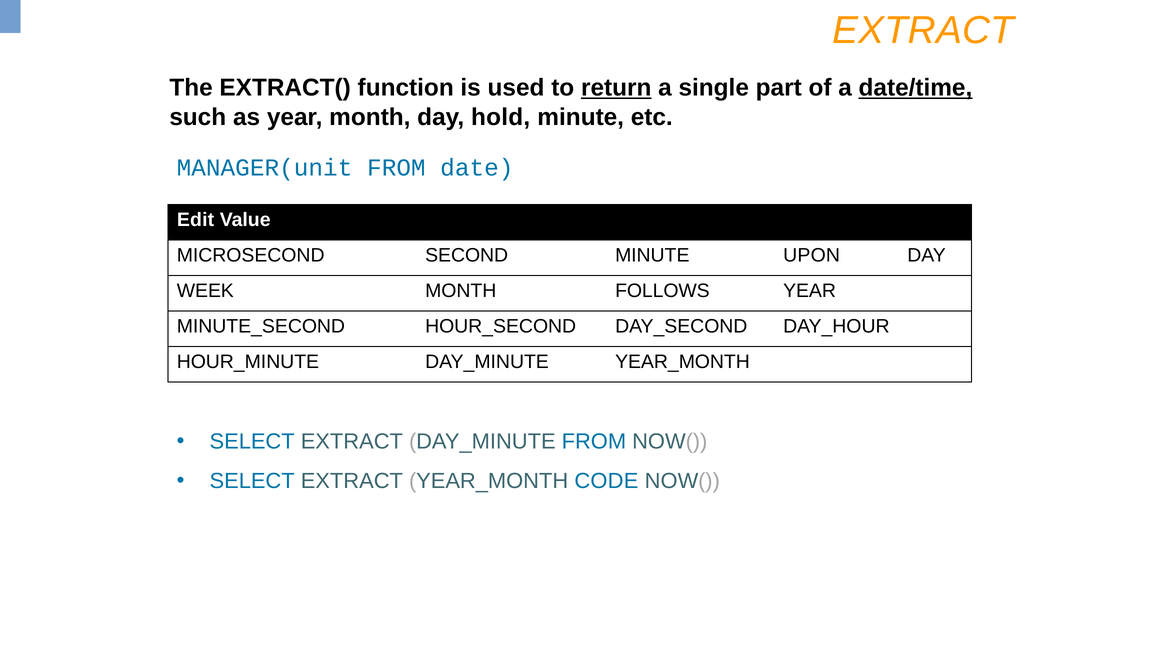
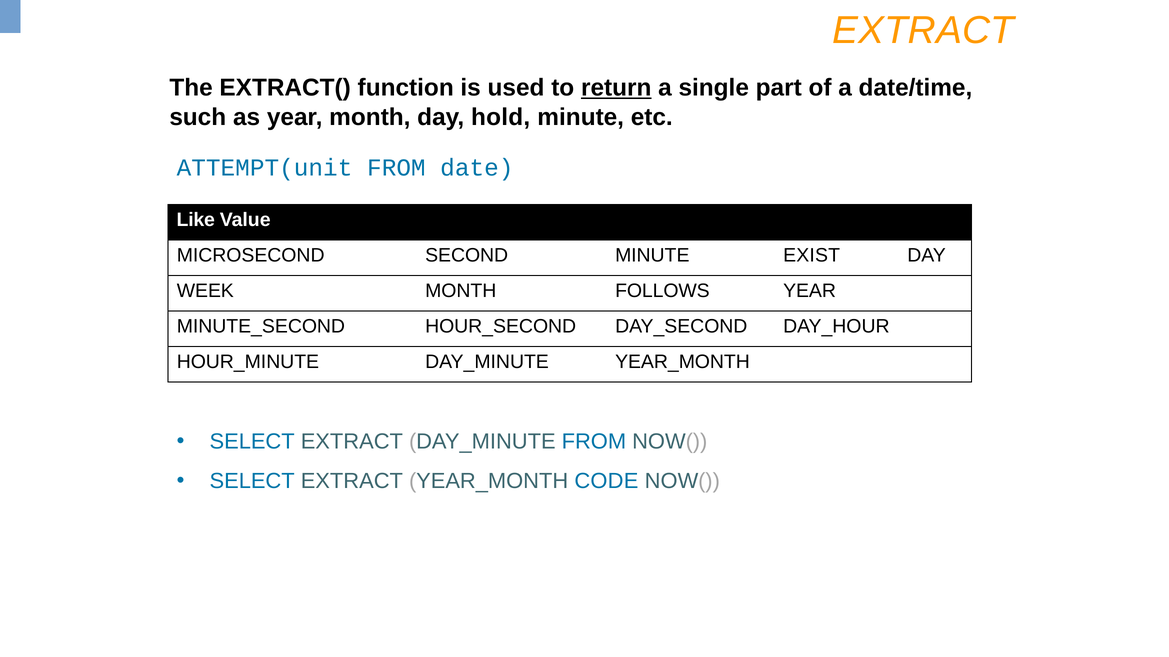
date/time underline: present -> none (915, 88)
MANAGER(unit: MANAGER(unit -> ATTEMPT(unit (265, 168)
Edit: Edit -> Like (196, 220)
UPON: UPON -> EXIST (812, 256)
